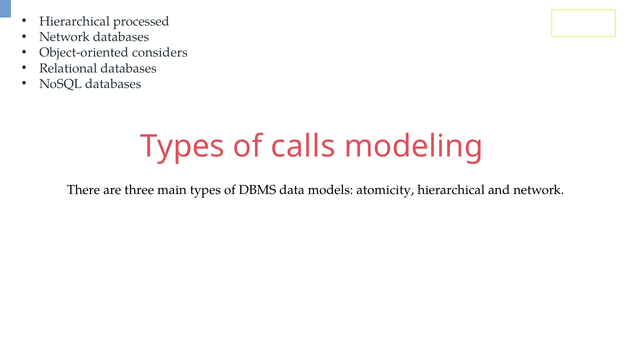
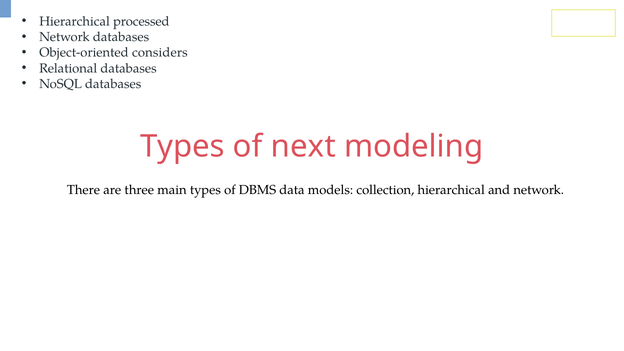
calls: calls -> next (303, 146)
atomicity: atomicity -> collection (385, 190)
